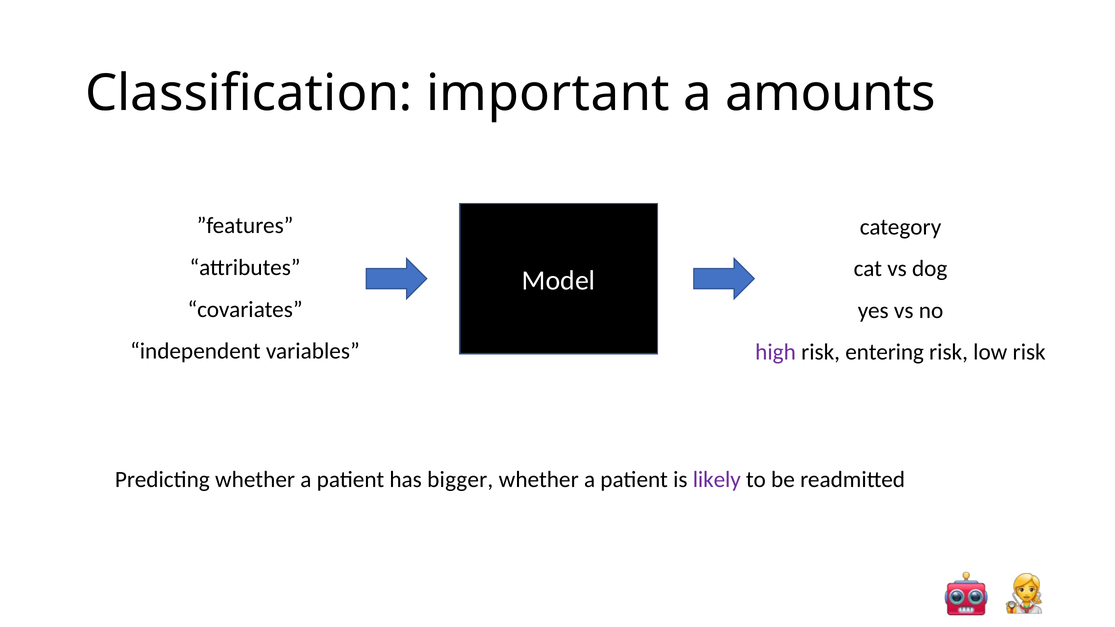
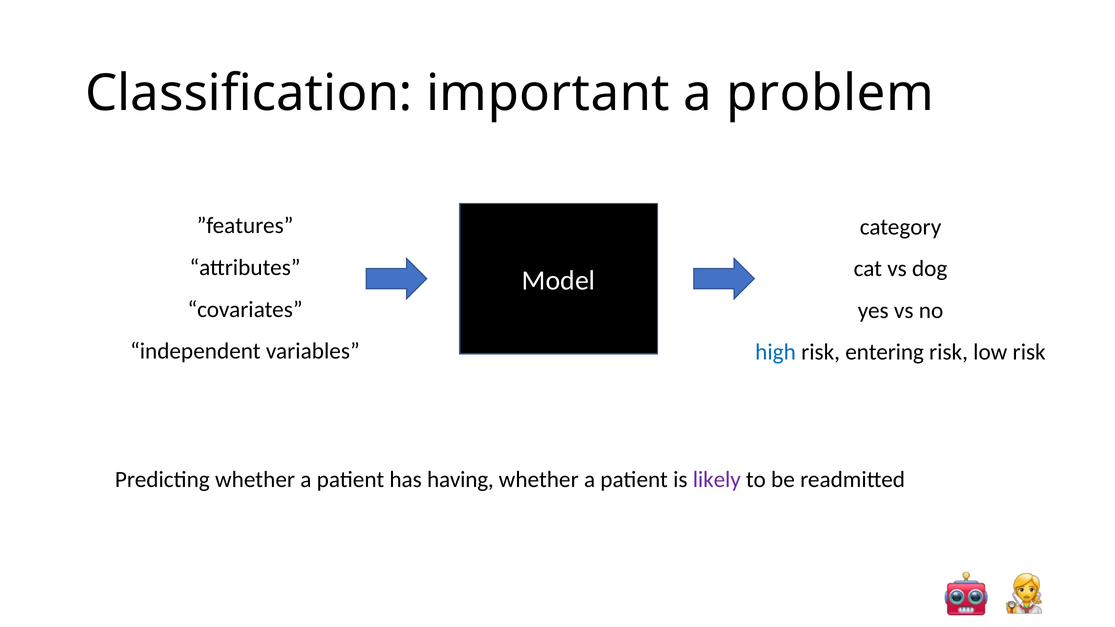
amounts: amounts -> problem (830, 94)
high colour: purple -> blue (776, 352)
bigger: bigger -> having (460, 480)
